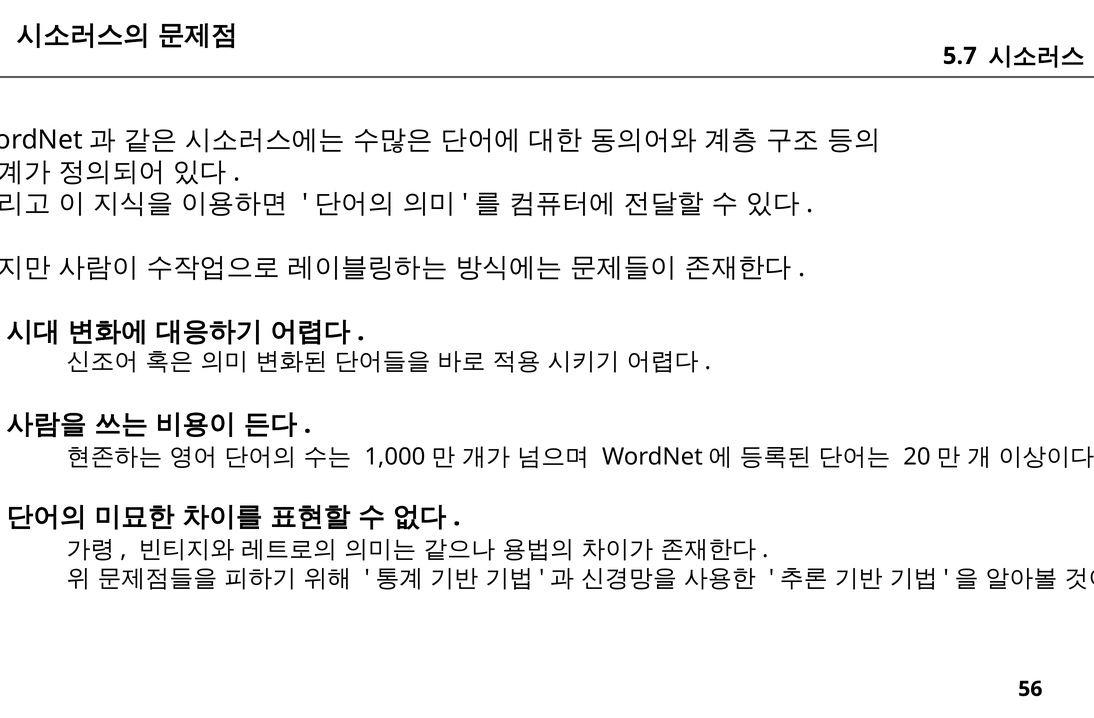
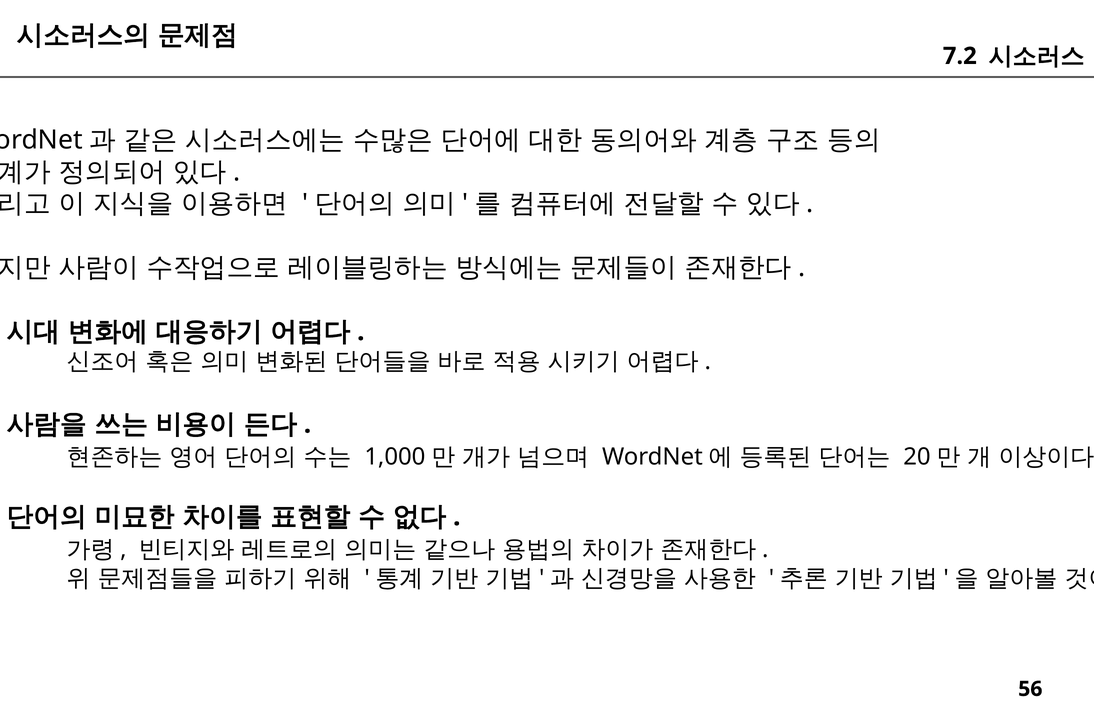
5.7: 5.7 -> 7.2 (960, 56)
